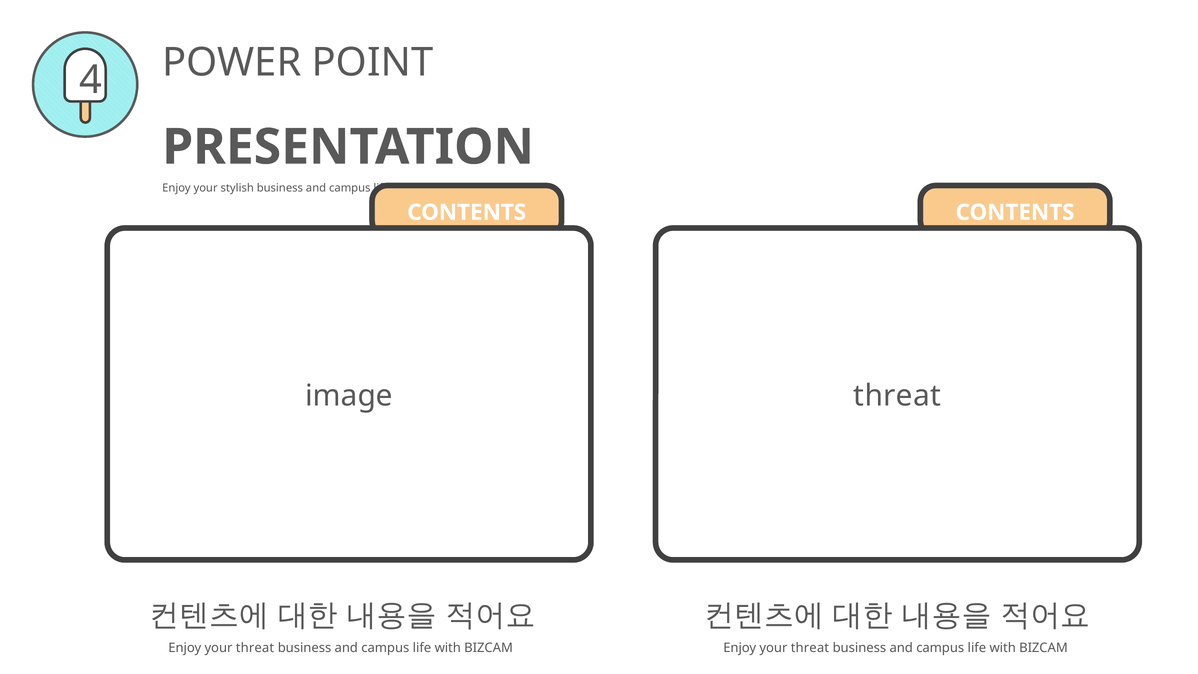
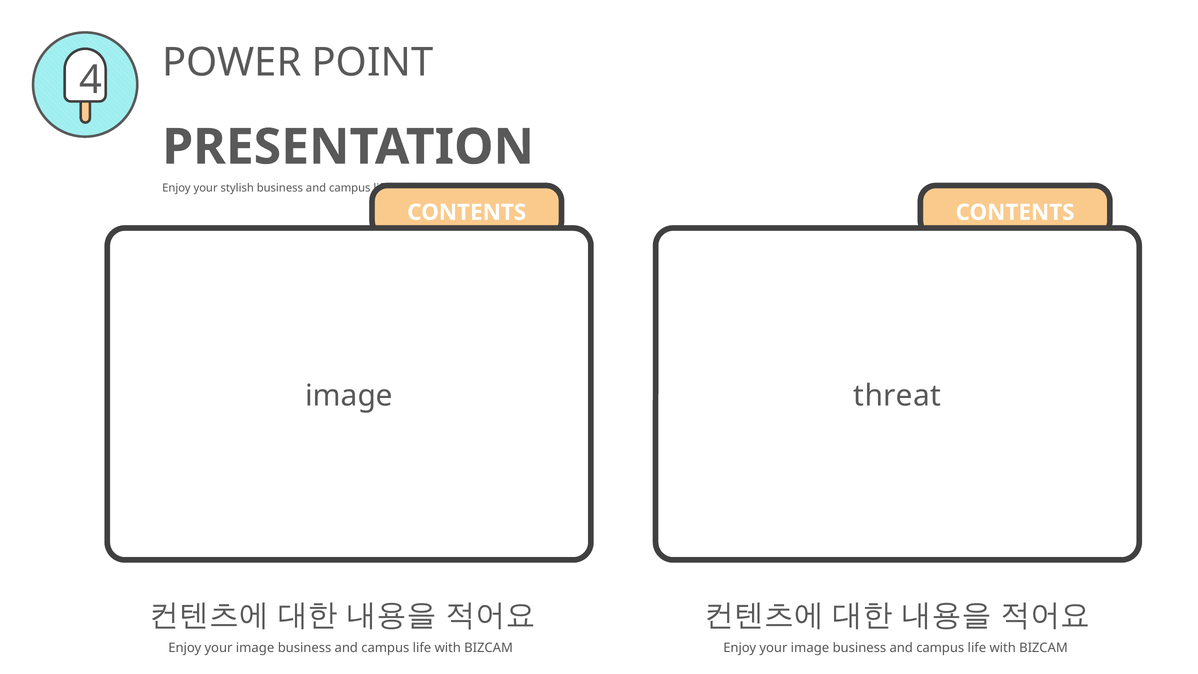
threat: threat -> image (255, 648)
threat: threat -> image (810, 648)
